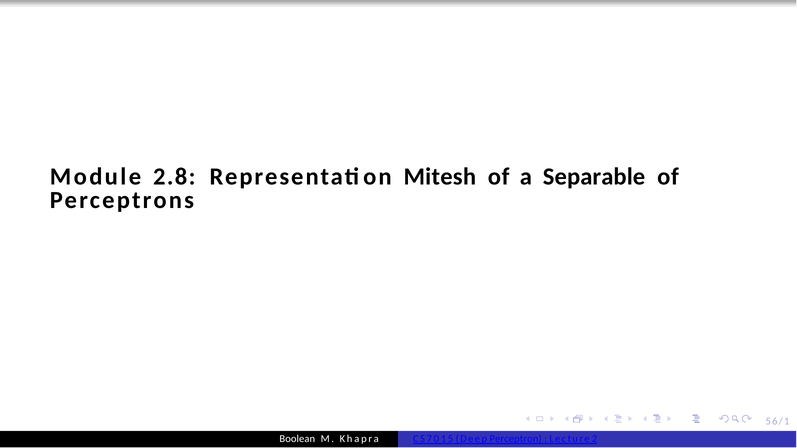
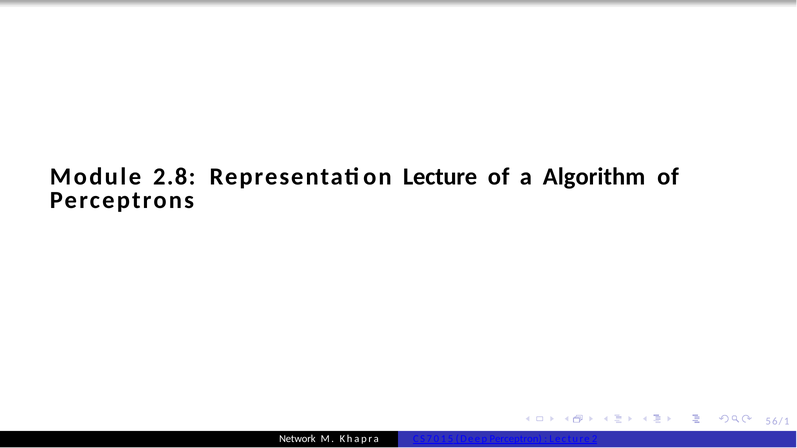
Representation Mitesh: Mitesh -> Lecture (440, 177)
Separable: Separable -> Algorithm (594, 177)
Boolean: Boolean -> Network (297, 439)
